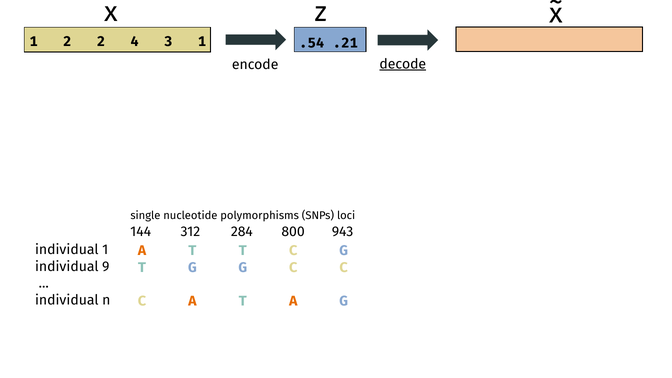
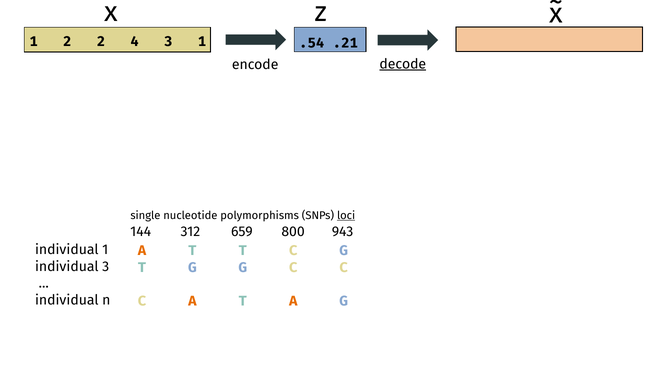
loci underline: none -> present (346, 215)
284: 284 -> 659 (242, 232)
individual 9: 9 -> 3 (106, 267)
